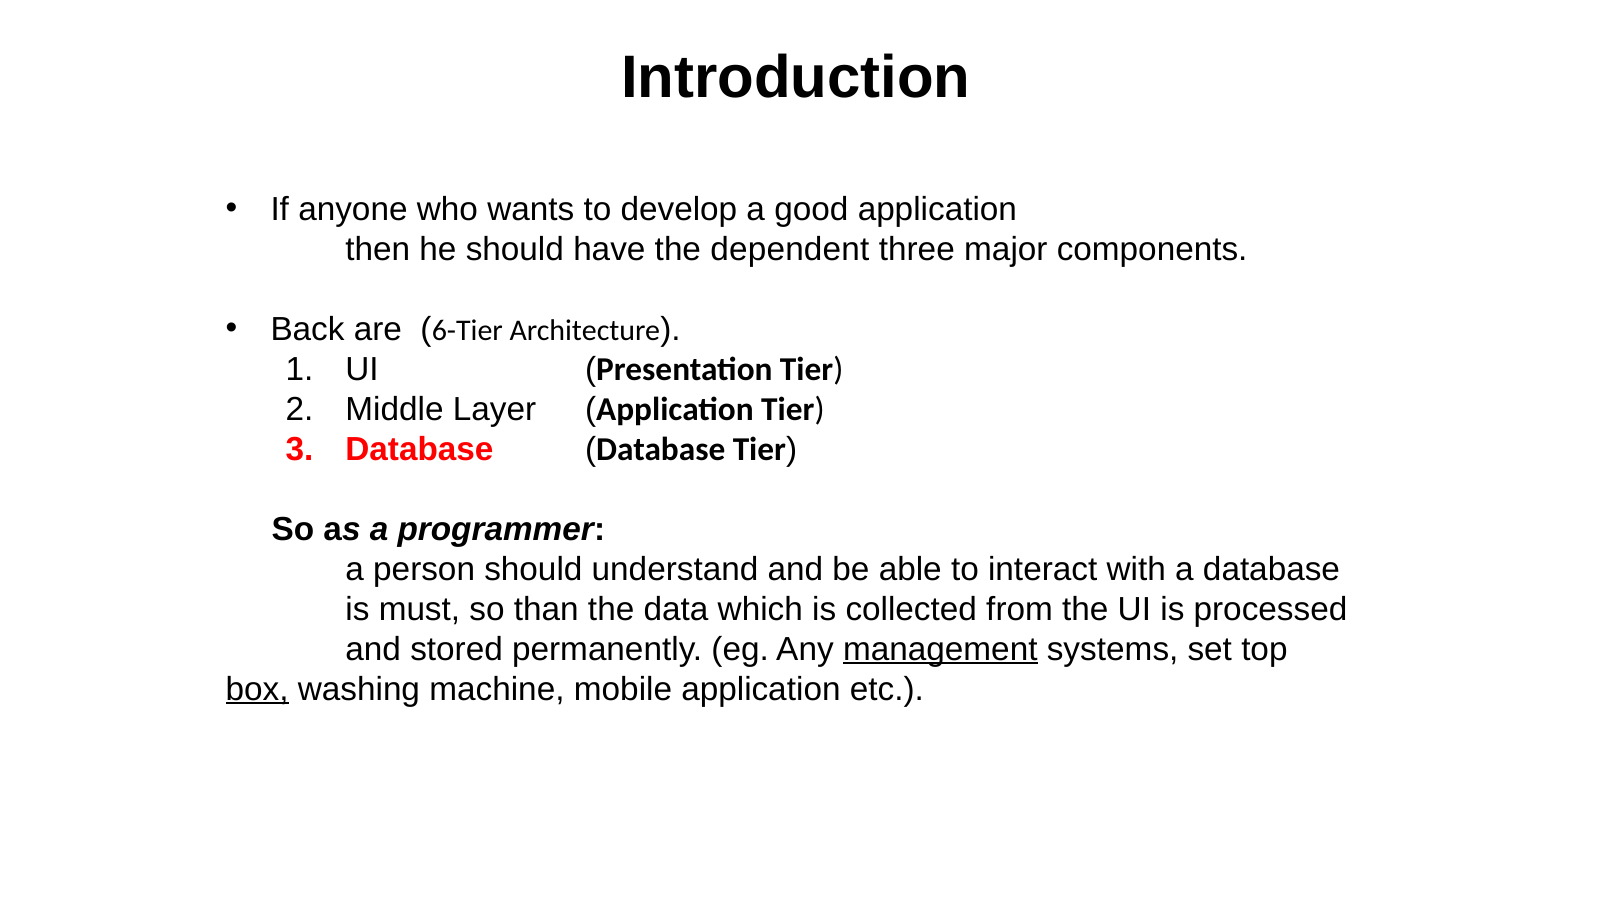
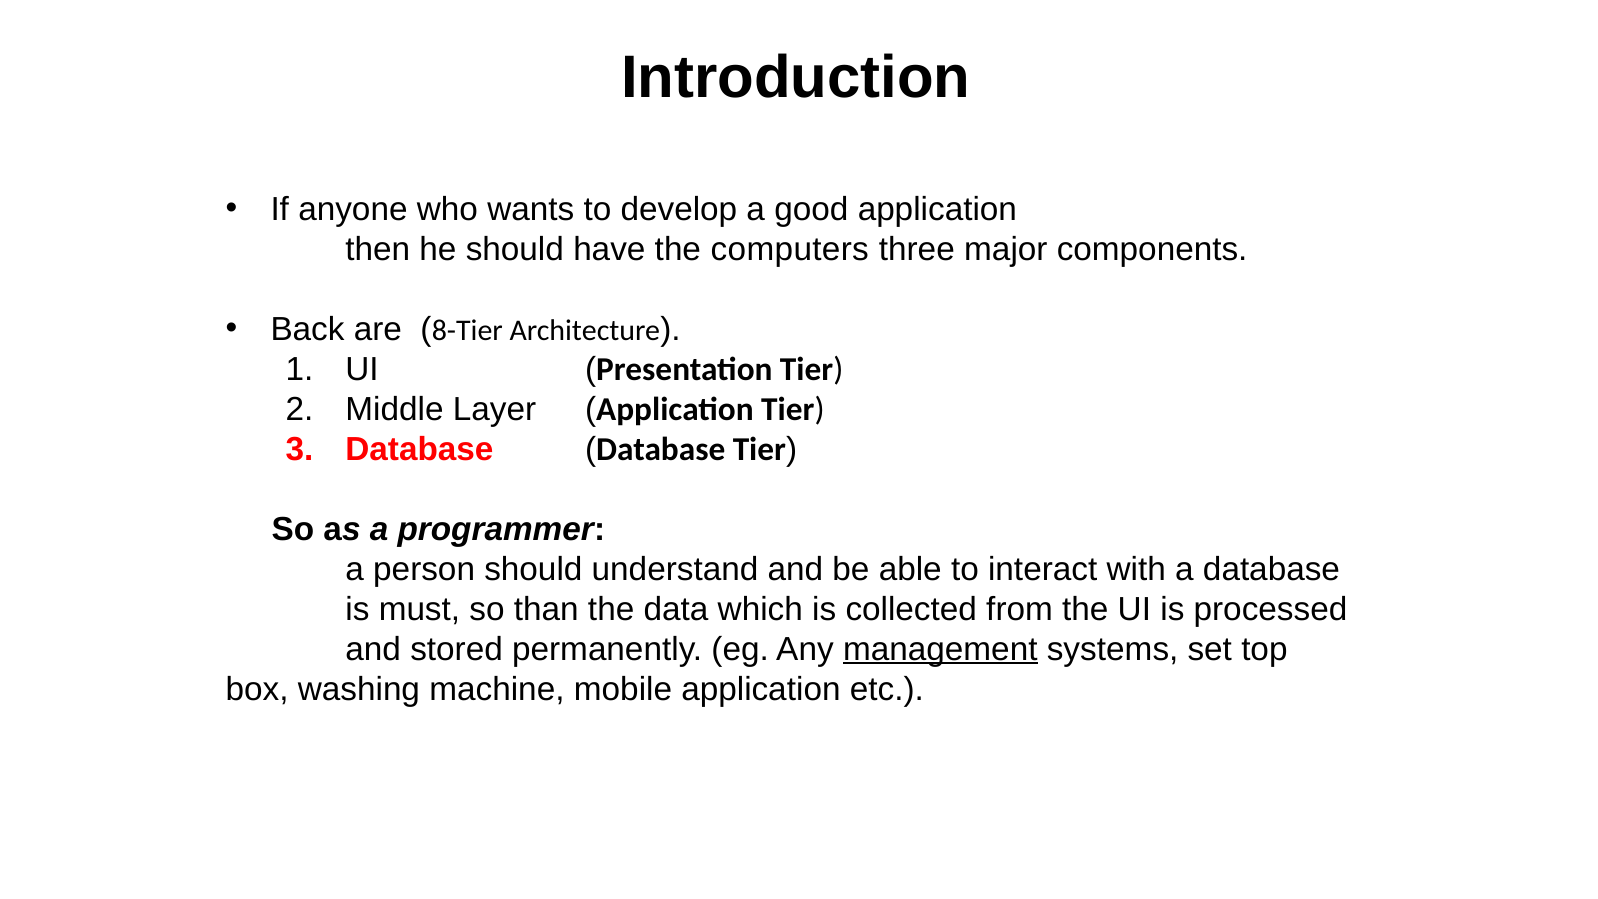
dependent: dependent -> computers (790, 249)
6-Tier: 6-Tier -> 8-Tier (467, 330)
box underline: present -> none (257, 689)
